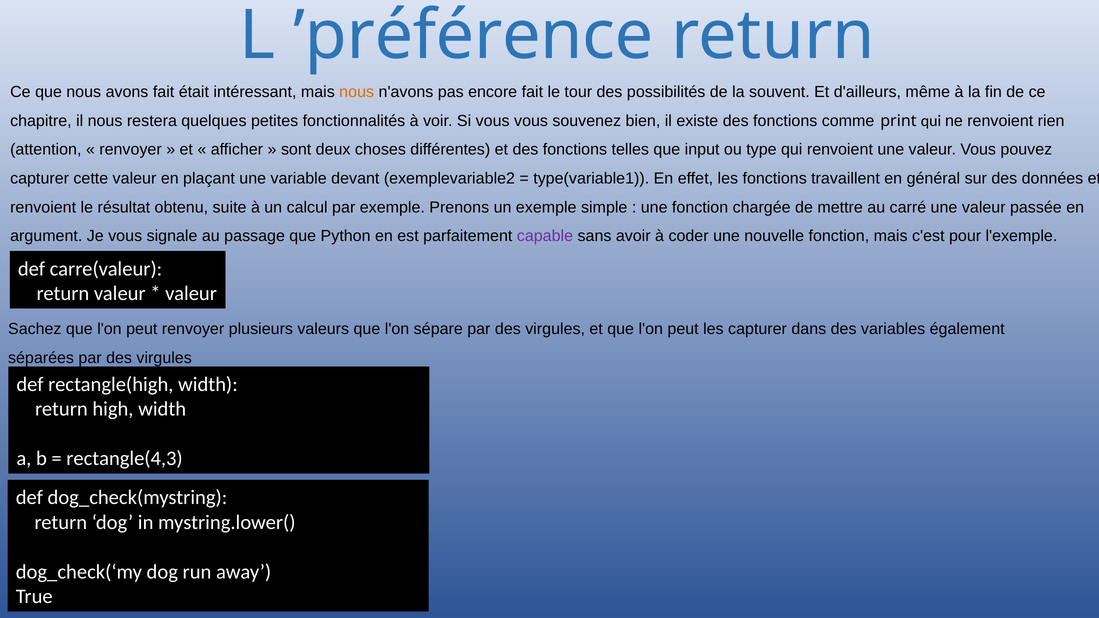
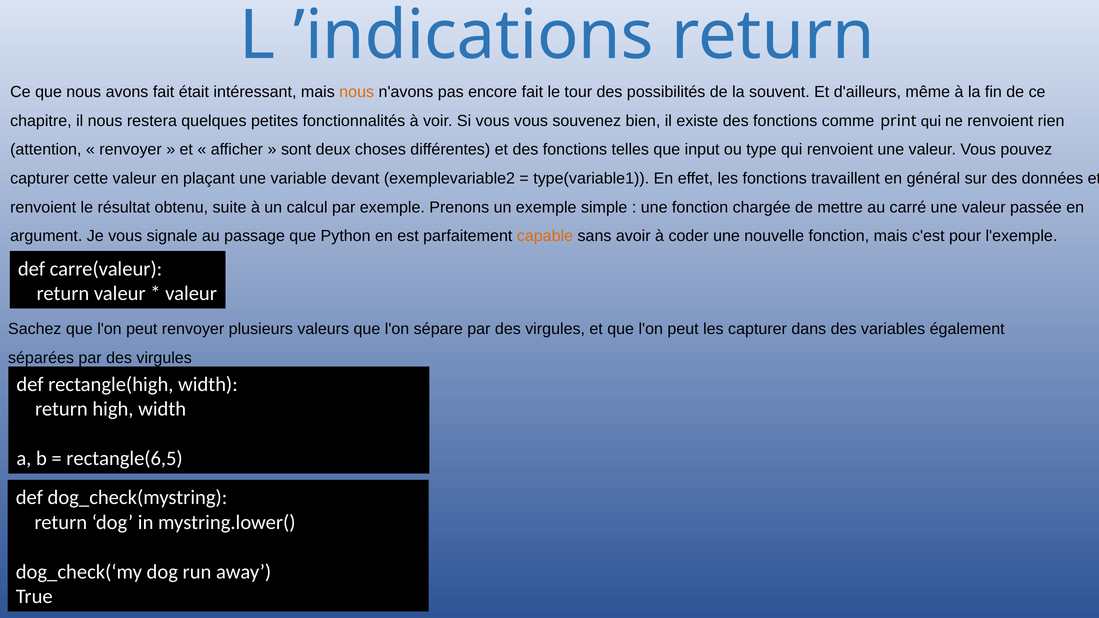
’préférence: ’préférence -> ’indications (473, 36)
capable colour: purple -> orange (545, 236)
rectangle(4,3: rectangle(4,3 -> rectangle(6,5 (125, 459)
